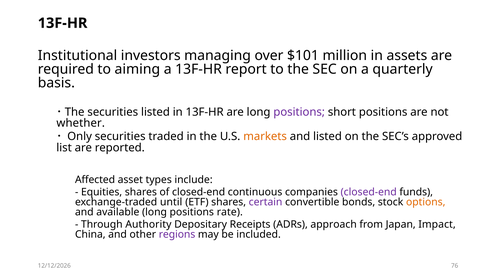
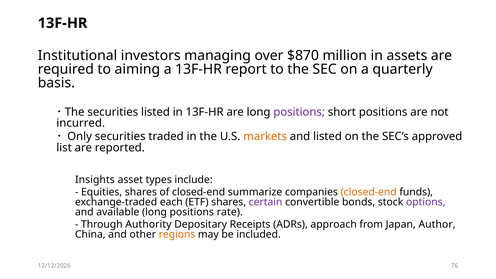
$101: $101 -> $870 (303, 56)
whether: whether -> incurred (81, 123)
Affected: Affected -> Insights (95, 180)
continuous: continuous -> summarize (255, 192)
closed-end colour: purple -> orange (369, 192)
until: until -> each (171, 202)
options colour: orange -> purple (426, 202)
Impact: Impact -> Author (437, 224)
regions colour: purple -> orange (177, 235)
